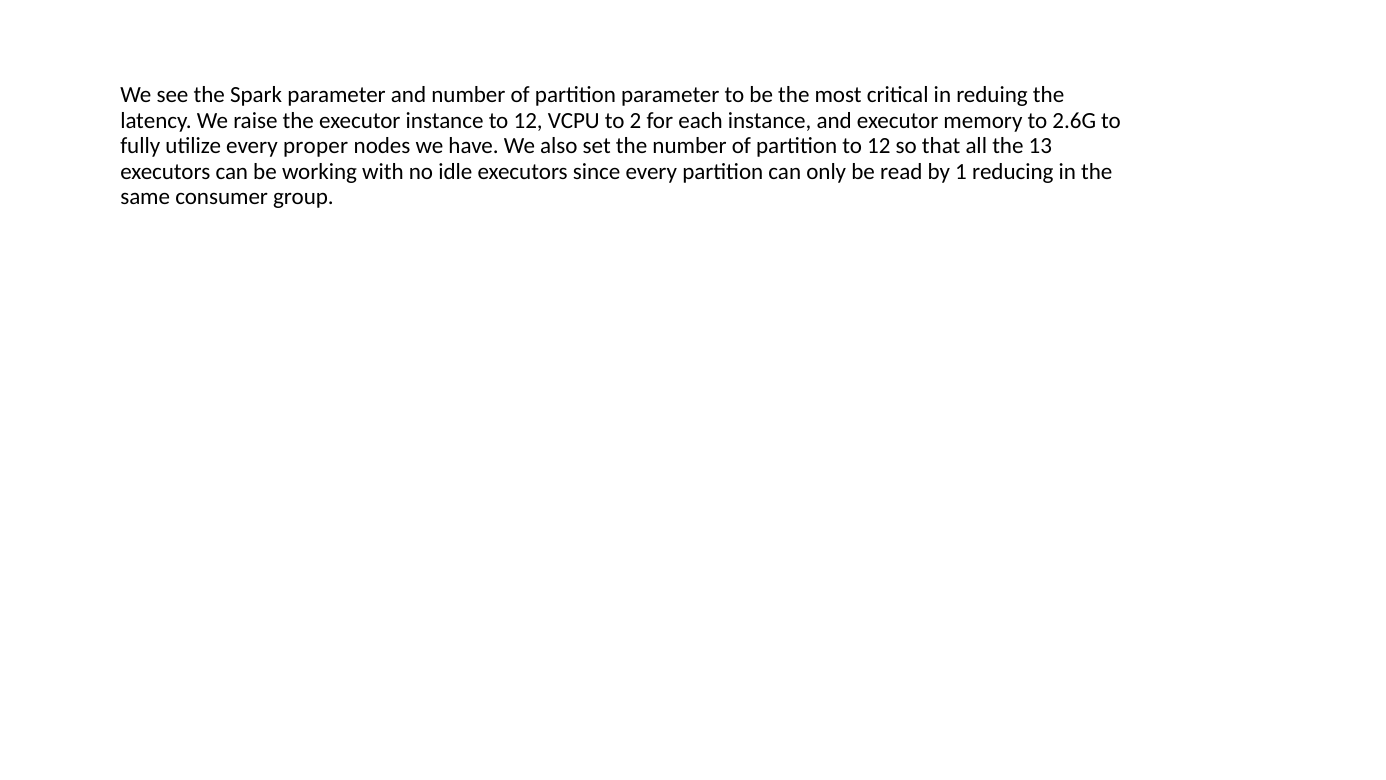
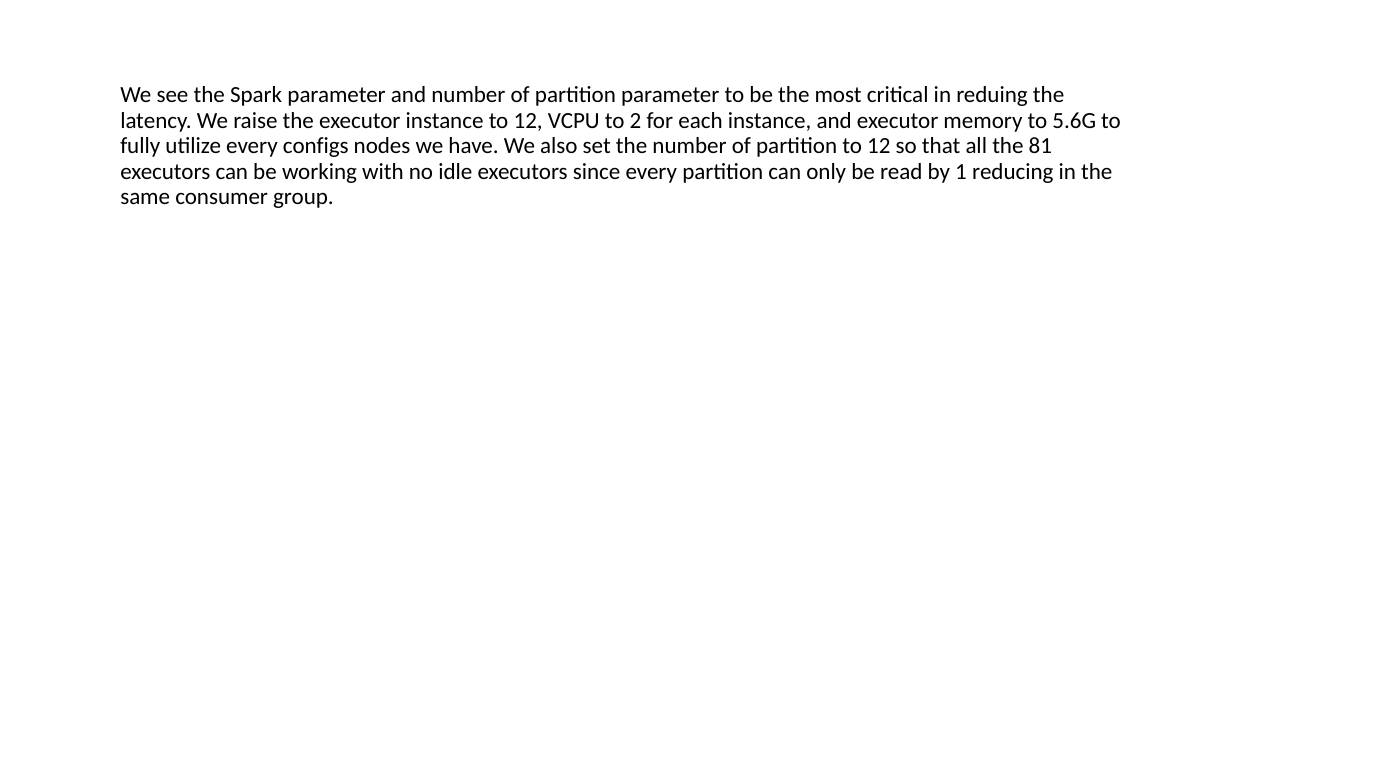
2.6G: 2.6G -> 5.6G (1074, 121)
proper: proper -> configs (316, 146)
13: 13 -> 81 (1040, 146)
